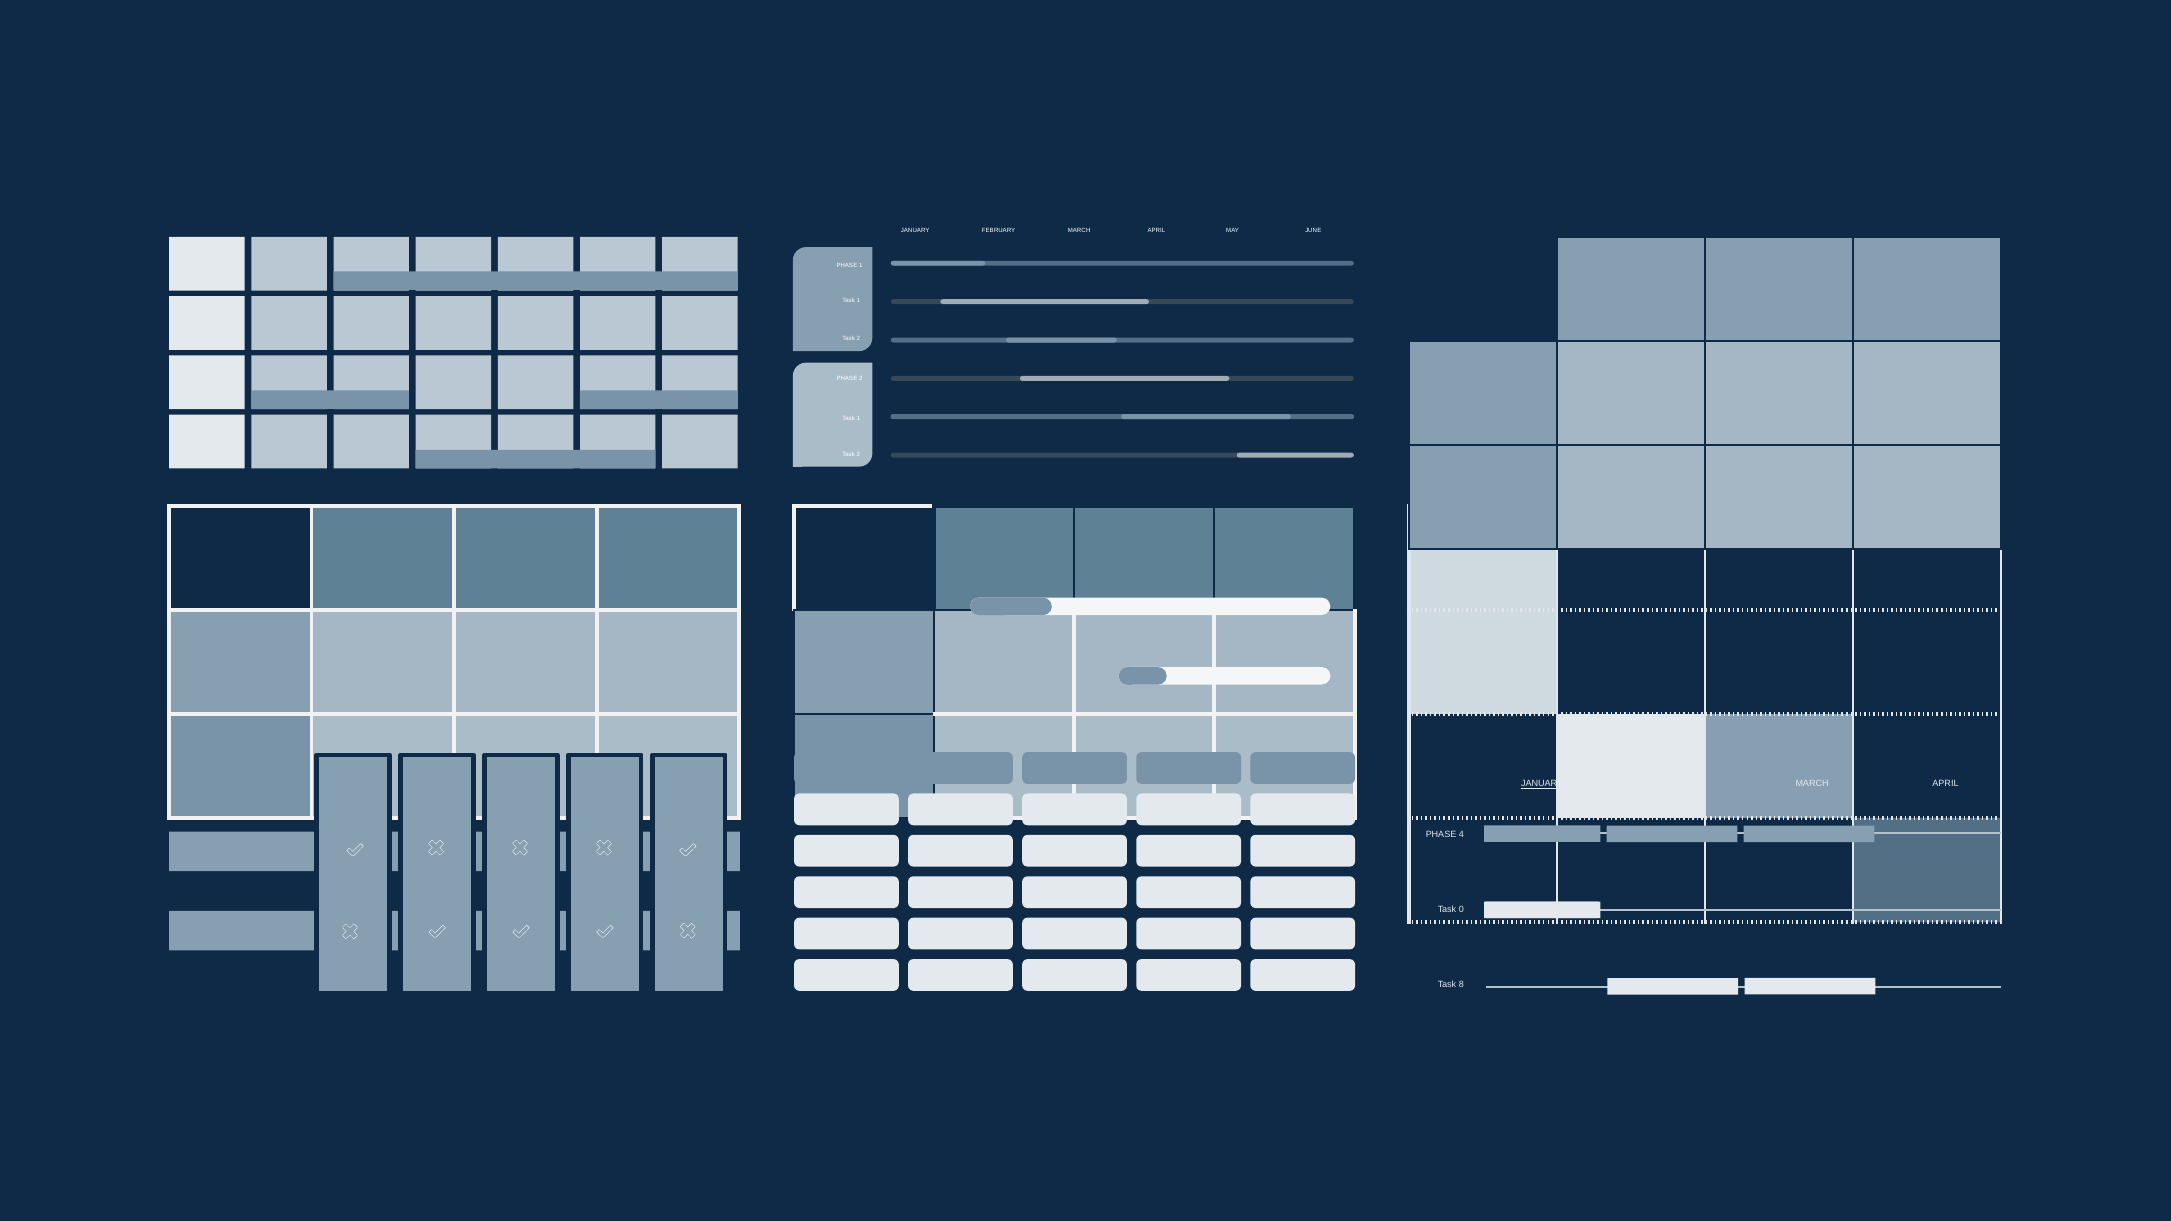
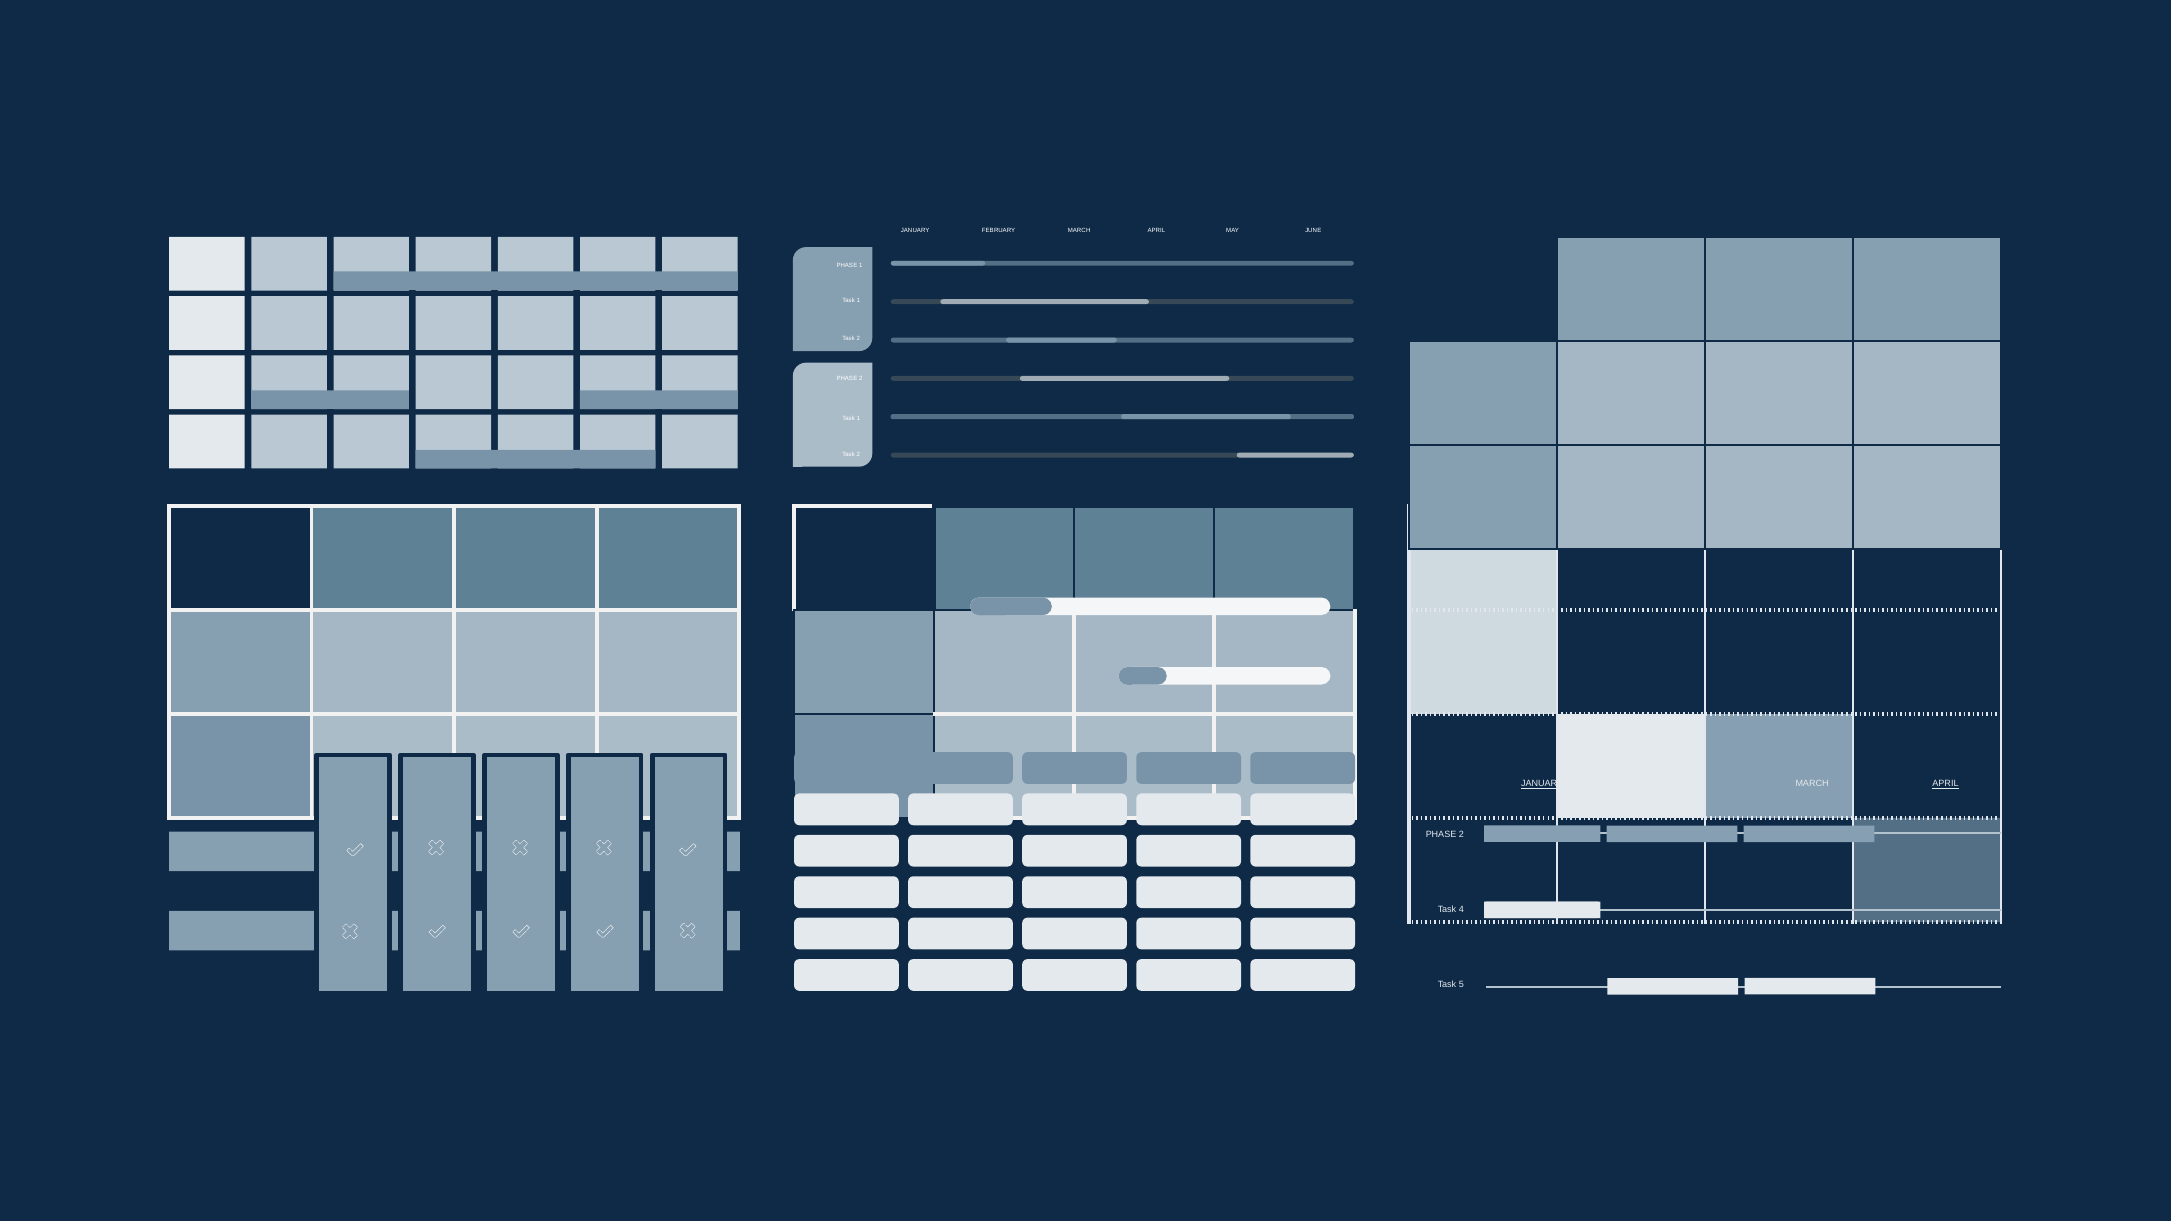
APRIL underline: none -> present (1945, 784)
4: 4 -> 2 (1461, 834)
0: 0 -> 4 (1461, 909)
8: 8 -> 5 (1461, 984)
